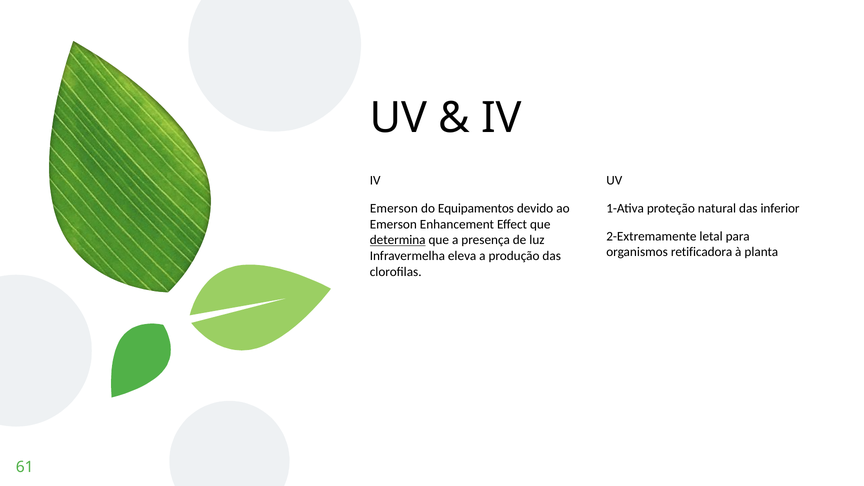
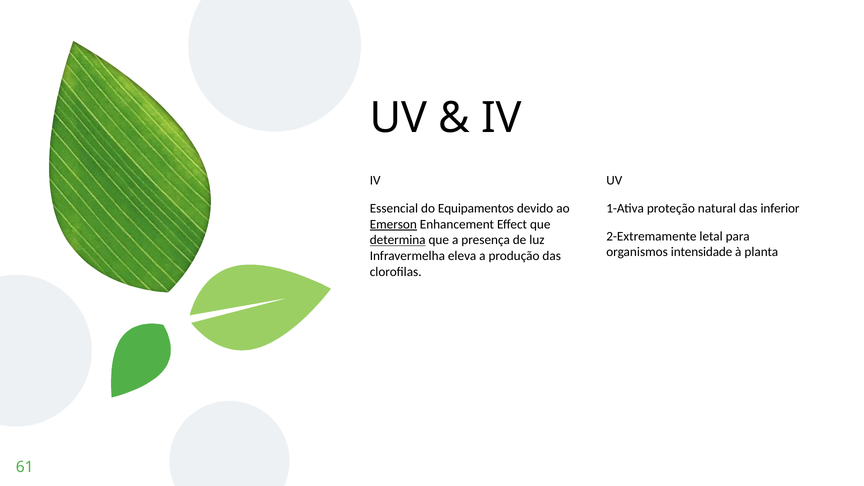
Emerson: Emerson -> Essencial (394, 208)
Emerson underline: none -> present (393, 224)
retificadora: retificadora -> intensidade (702, 252)
